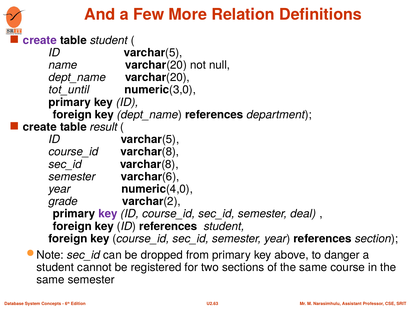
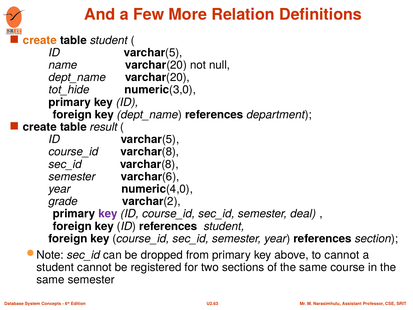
create colour: purple -> orange (40, 40)
tot_until: tot_until -> tot_hide (69, 90)
to danger: danger -> cannot (342, 255)
